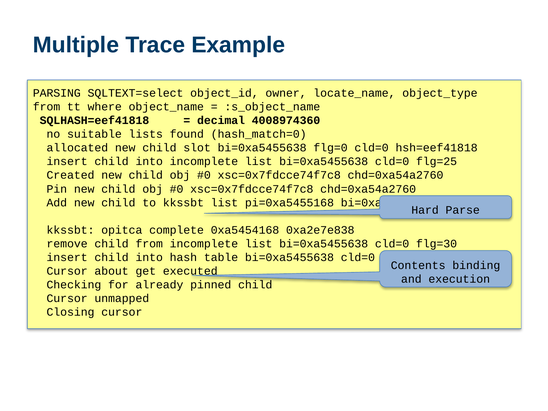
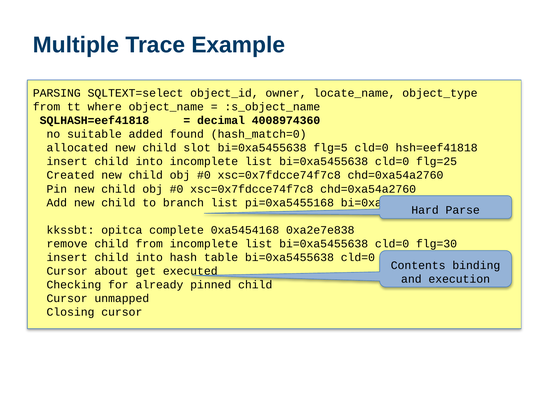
lists: lists -> added (146, 134)
flg=0: flg=0 -> flg=5 (331, 148)
to kkssbt: kkssbt -> branch (183, 203)
